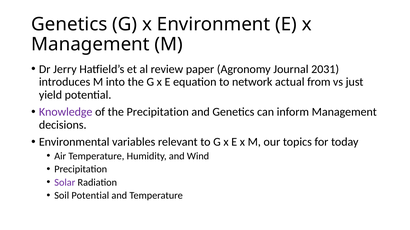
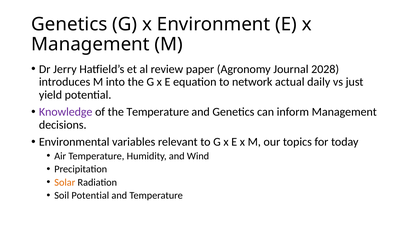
2031: 2031 -> 2028 (325, 69)
from: from -> daily (319, 82)
the Precipitation: Precipitation -> Temperature (158, 112)
Solar colour: purple -> orange (65, 183)
